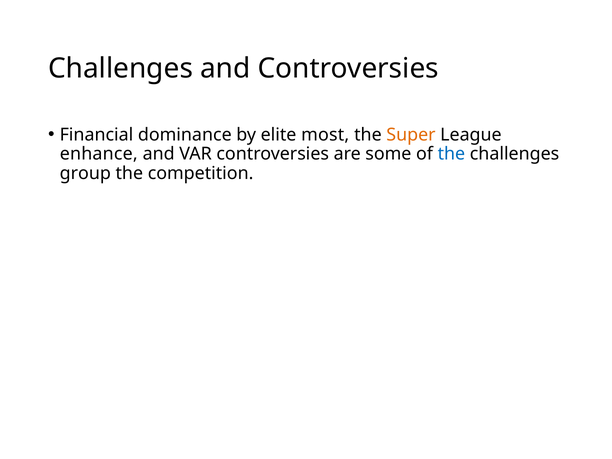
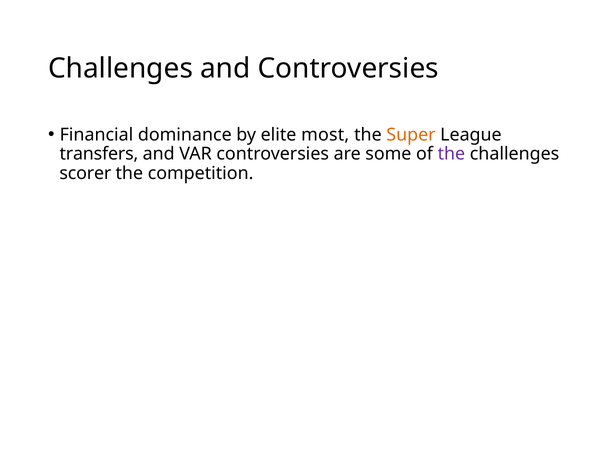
enhance: enhance -> transfers (99, 154)
the colour: blue -> purple (451, 154)
group: group -> scorer (85, 173)
